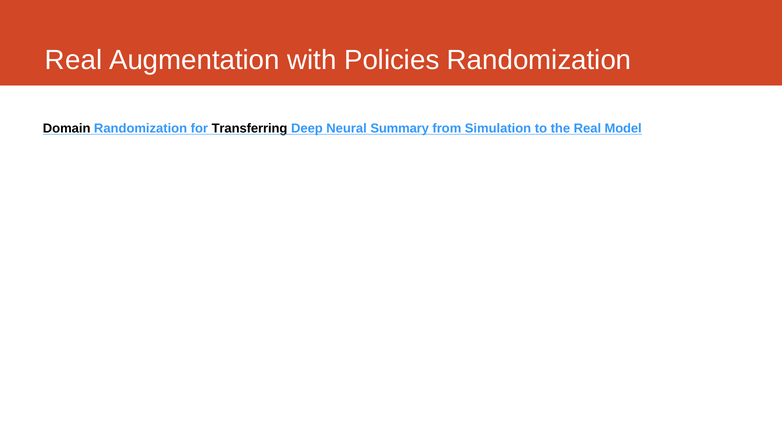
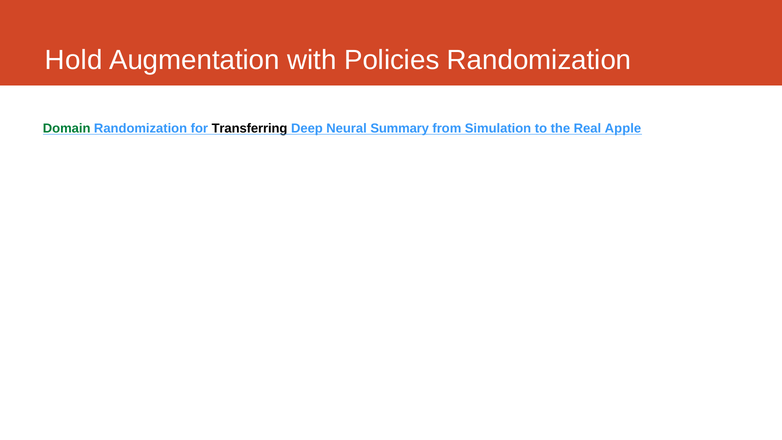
Real: Real -> Hold (74, 60)
Domain colour: black -> green (67, 128)
Model: Model -> Apple (623, 128)
